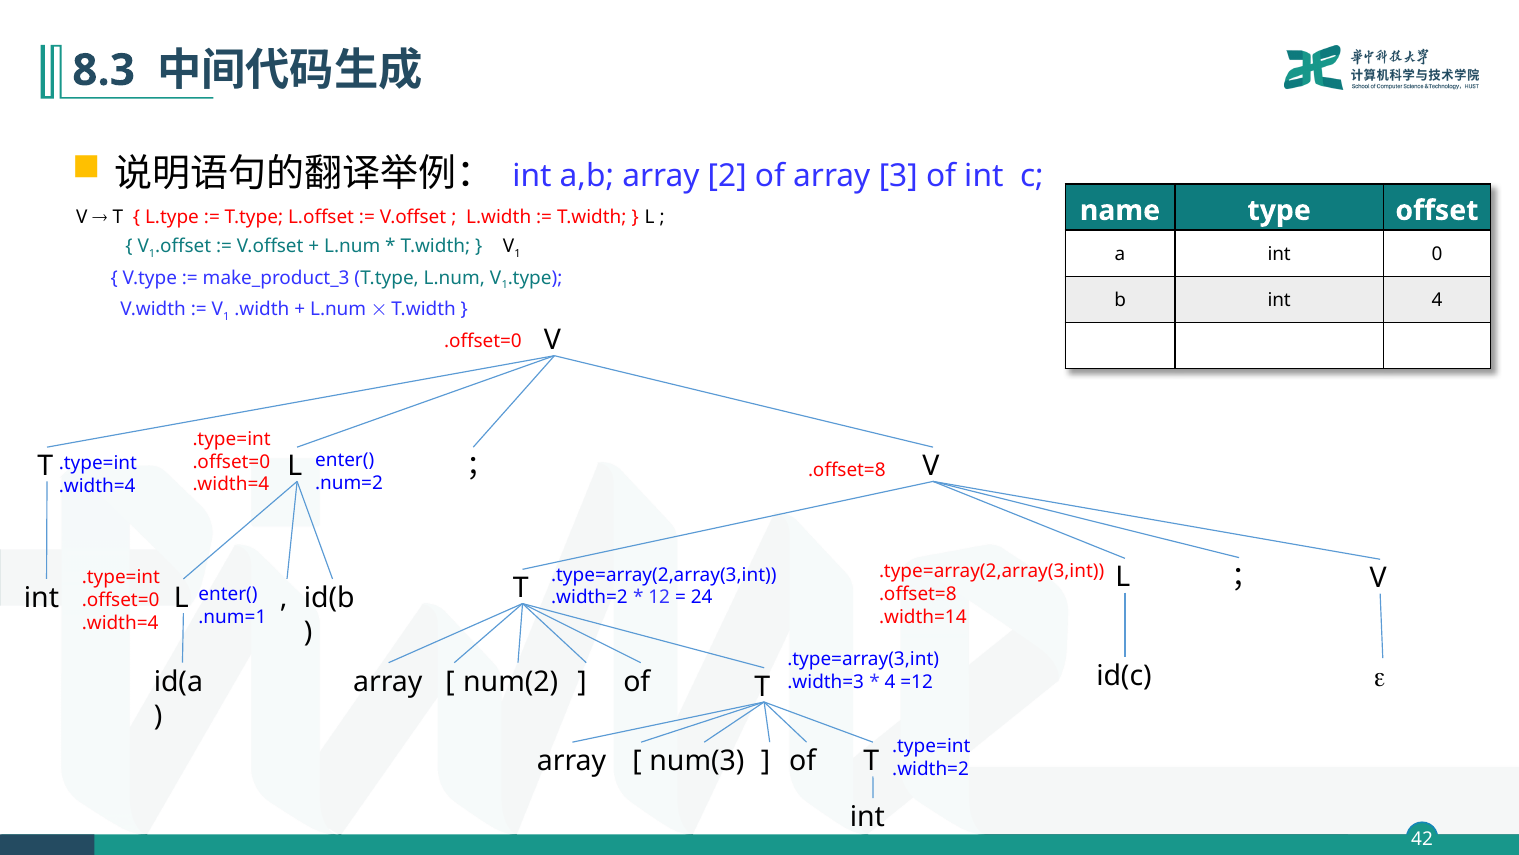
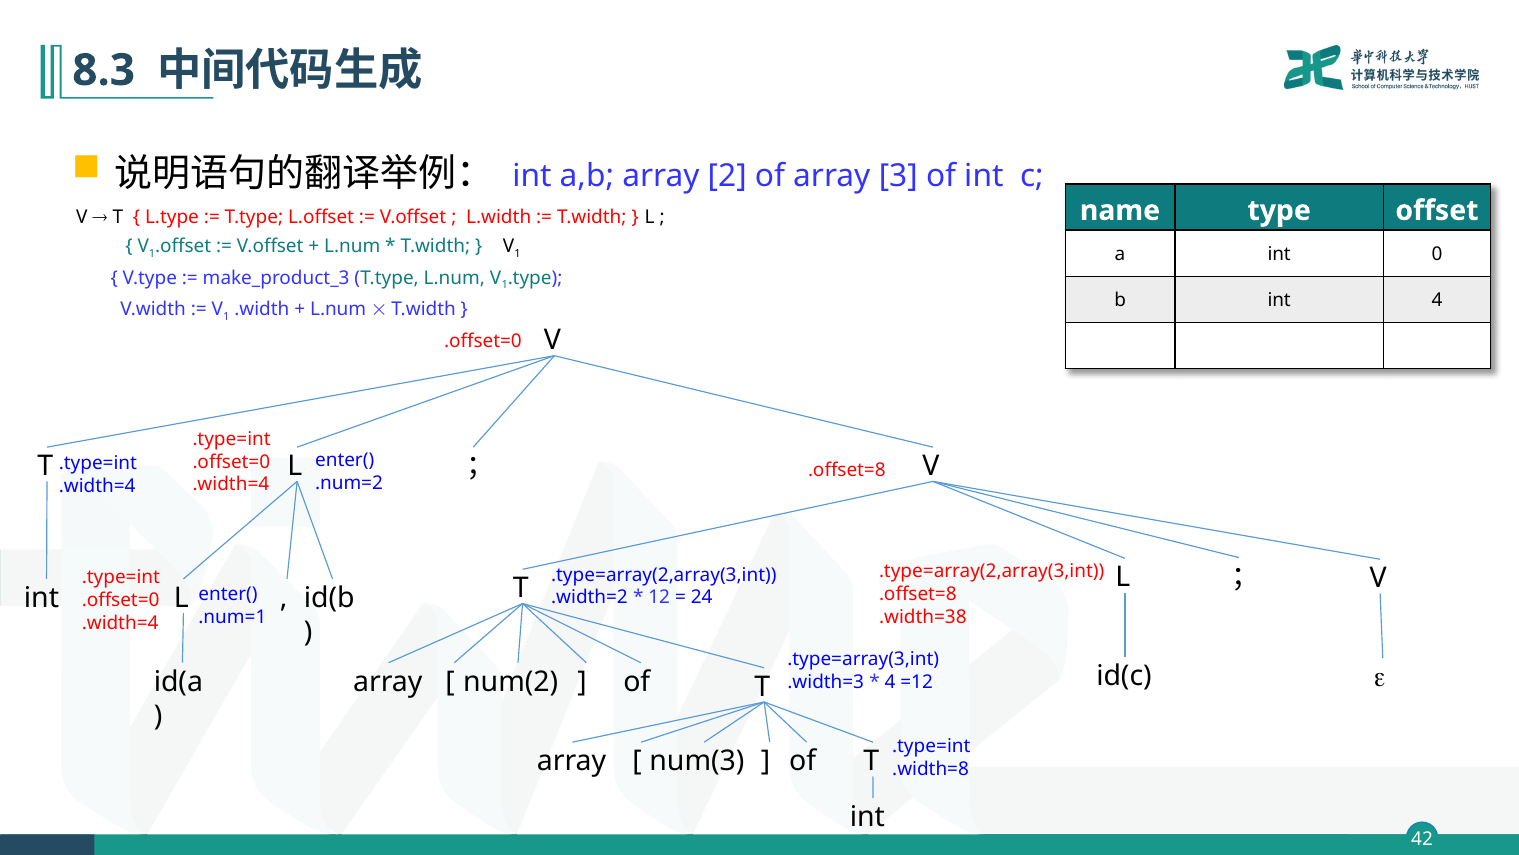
.width=14: .width=14 -> .width=38 (923, 617)
.width=2: .width=2 -> .width=8 (931, 769)
